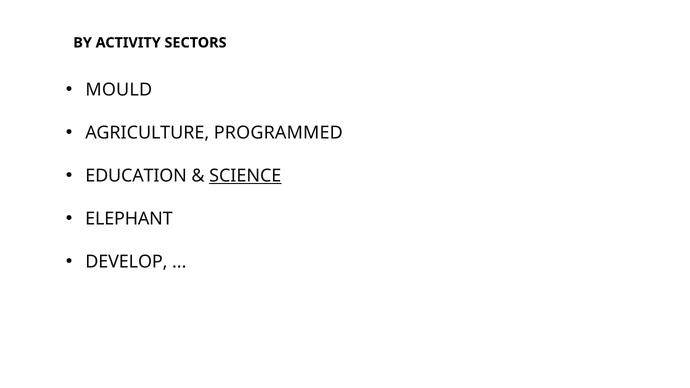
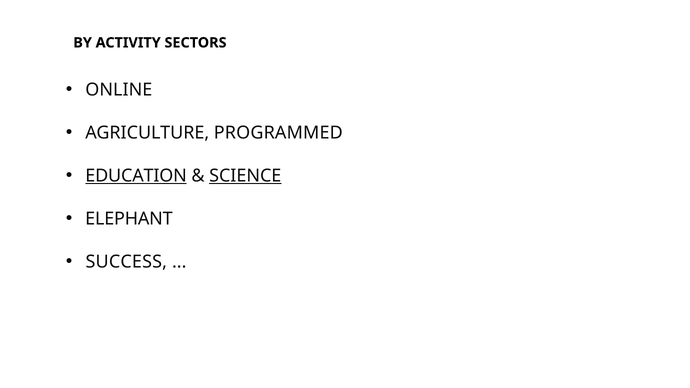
MOULD: MOULD -> ONLINE (119, 90)
EDUCATION underline: none -> present (136, 176)
DEVELOP: DEVELOP -> SUCCESS (126, 262)
